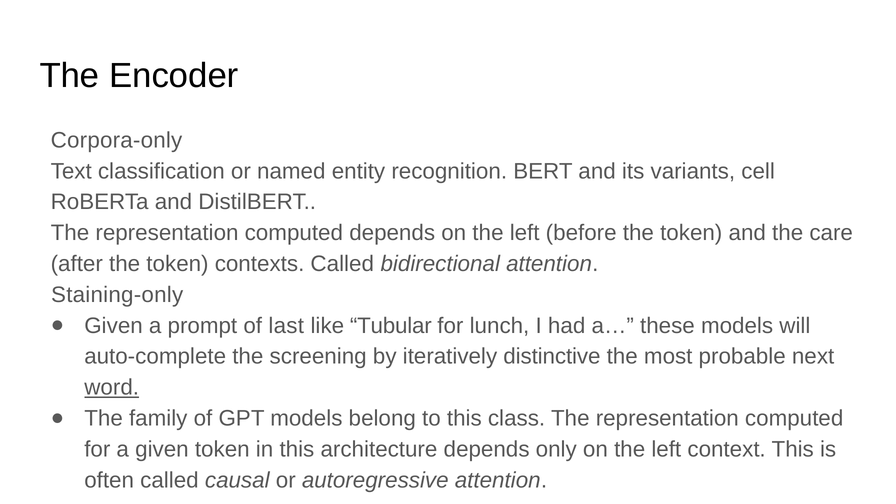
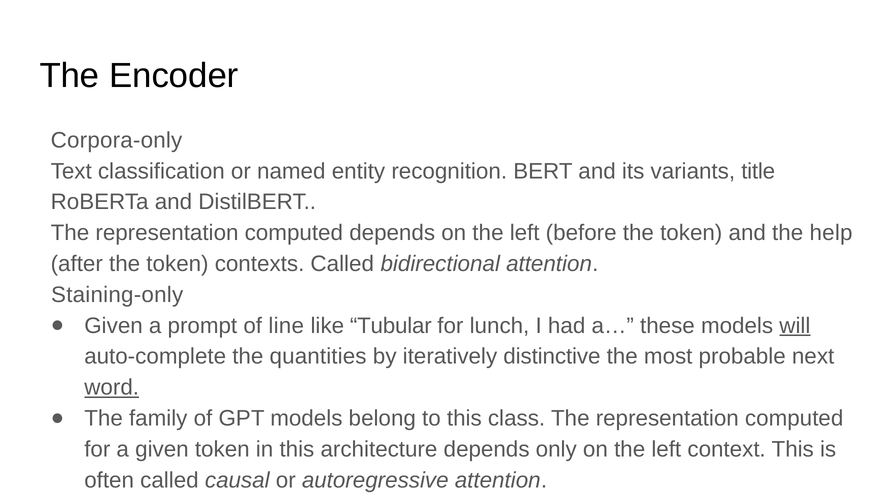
cell: cell -> title (758, 171)
care: care -> help (831, 233)
last: last -> line (286, 326)
will underline: none -> present (795, 326)
screening: screening -> quantities (318, 357)
